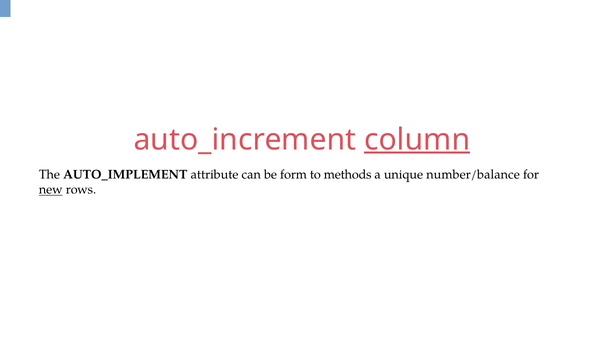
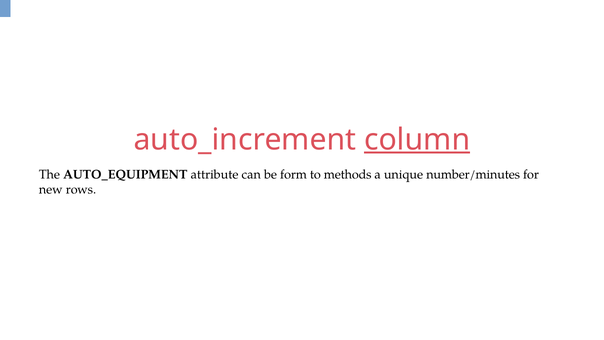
AUTO_IMPLEMENT: AUTO_IMPLEMENT -> AUTO_EQUIPMENT (125, 175)
number/balance: number/balance -> number/minutes (473, 175)
new underline: present -> none (51, 190)
